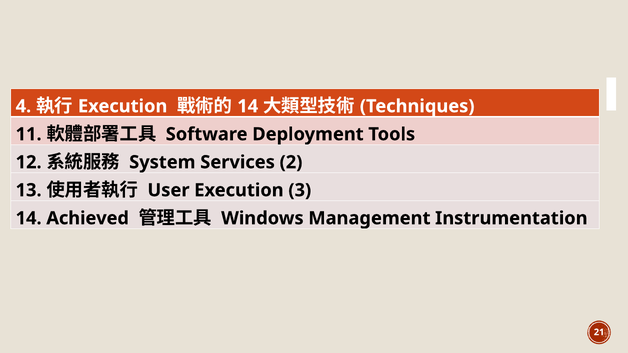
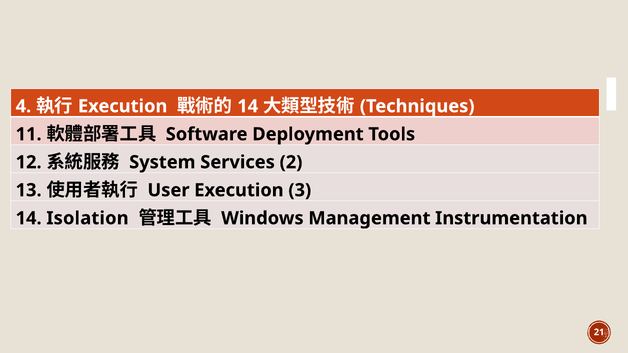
Achieved: Achieved -> Isolation (88, 218)
